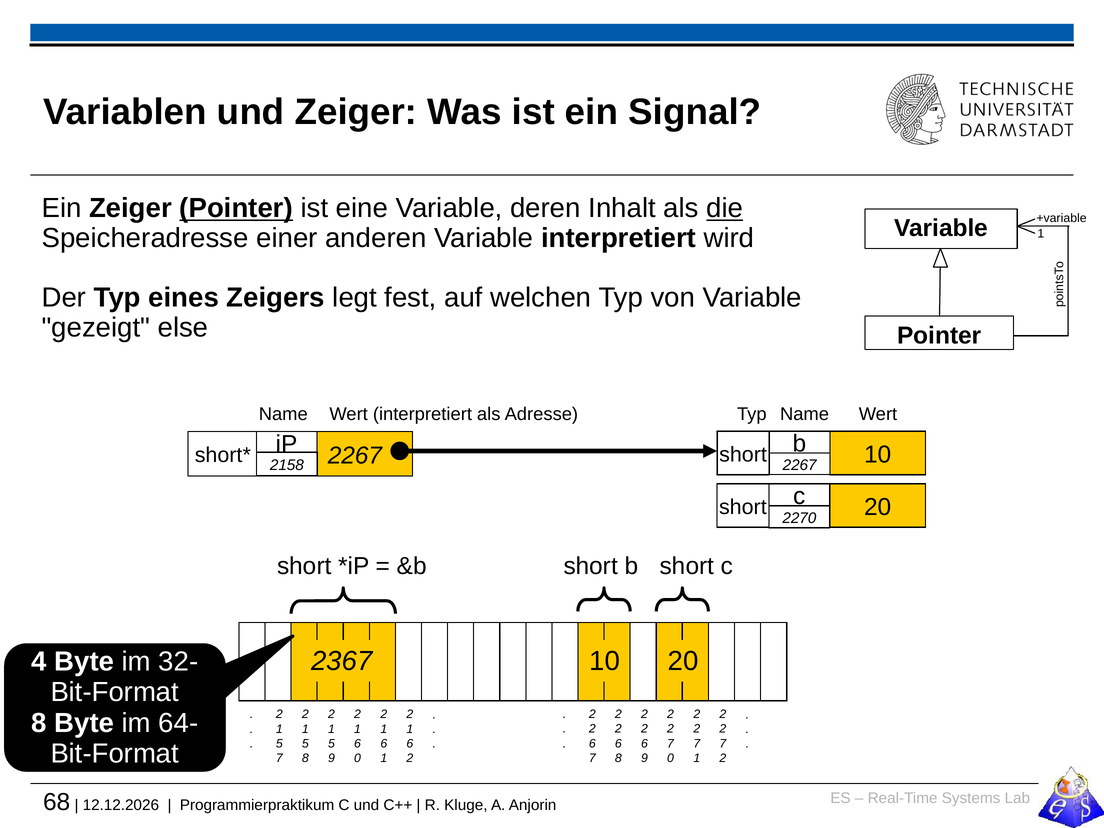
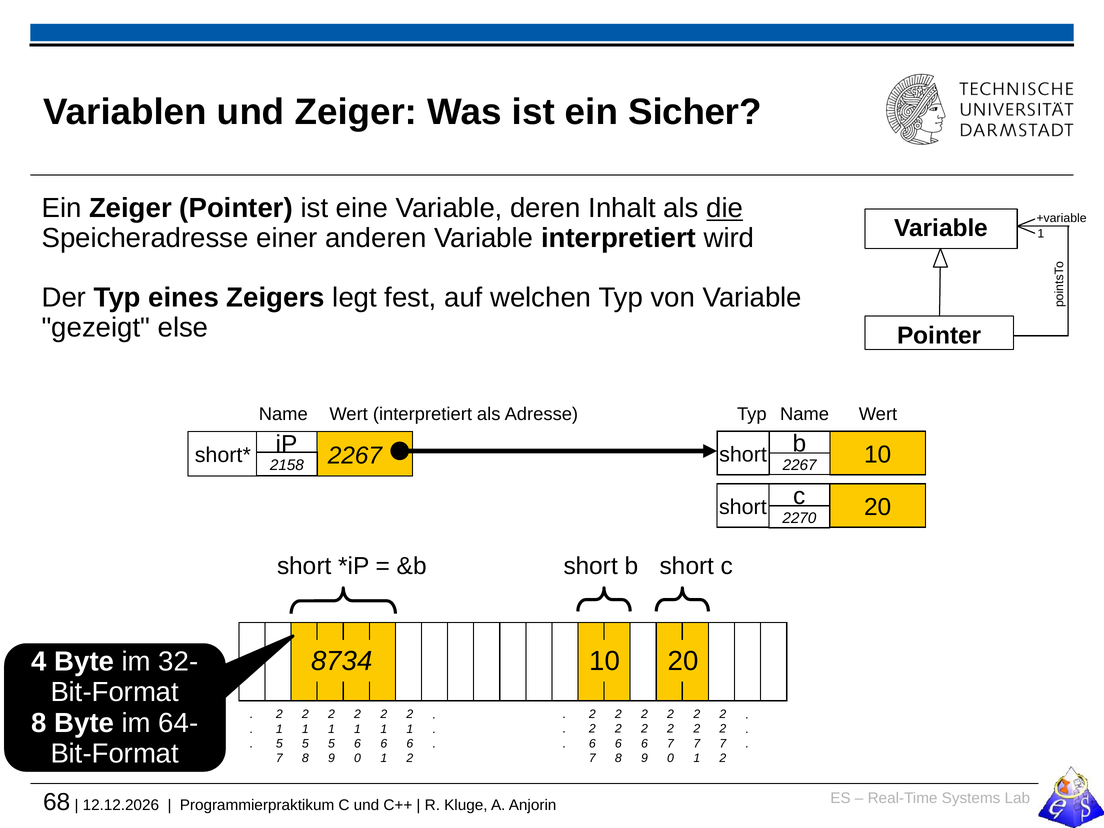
Signal: Signal -> Sicher (695, 112)
Pointer underline: present -> none (236, 208)
2367: 2367 -> 8734 (342, 661)
